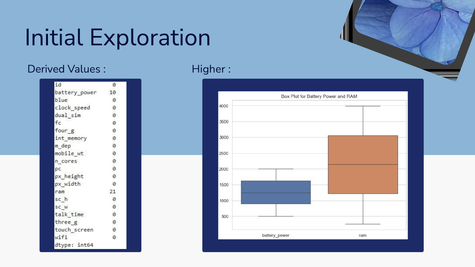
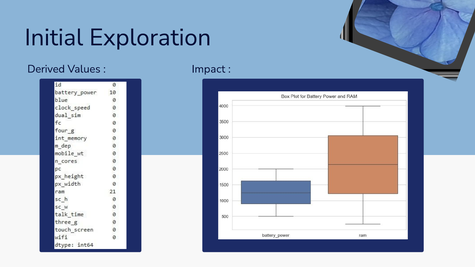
Higher: Higher -> Impact (208, 69)
